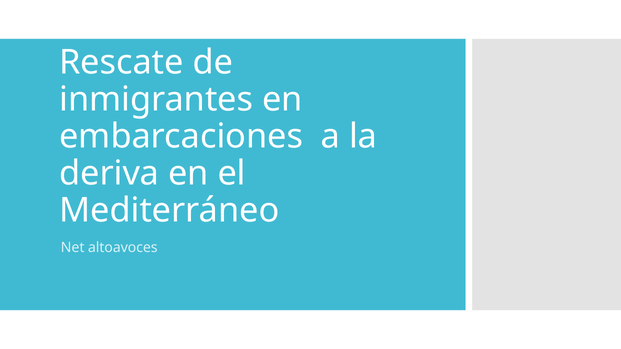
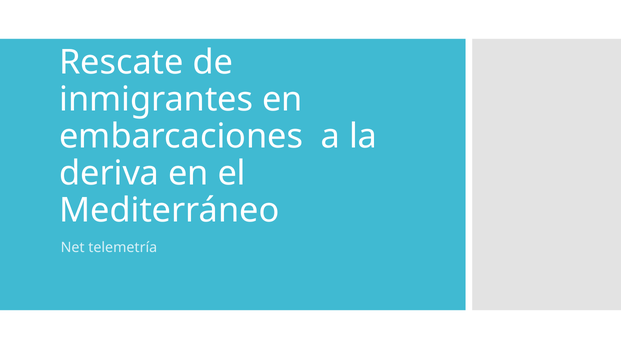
altoavoces: altoavoces -> telemetría (123, 248)
